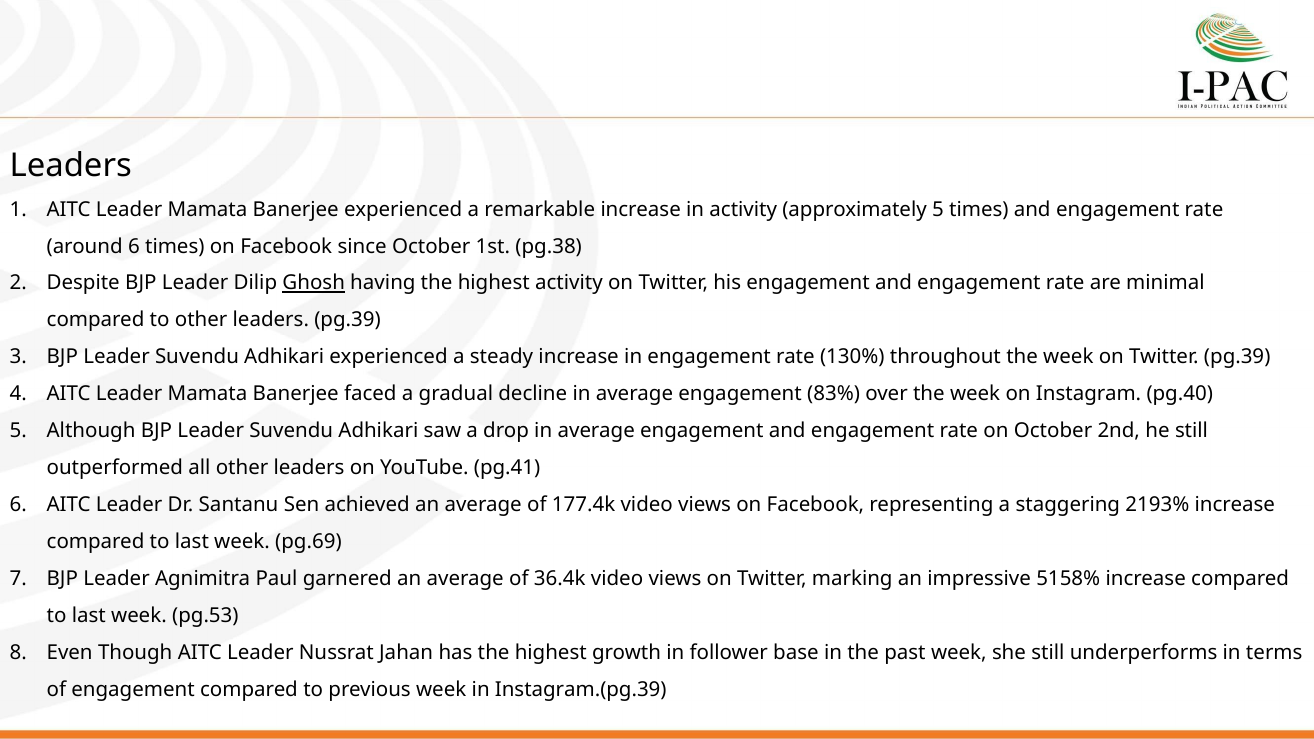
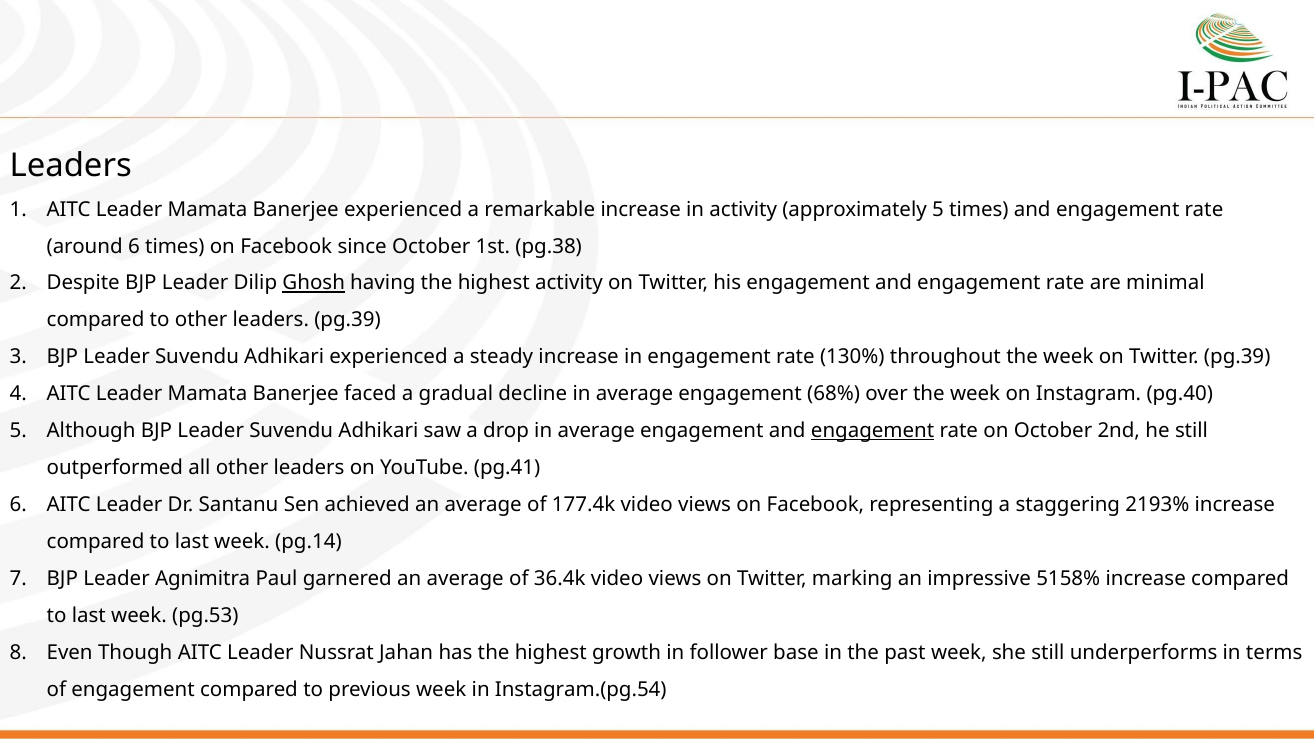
83%: 83% -> 68% (834, 394)
engagement underline: none -> present (873, 431)
pg.69: pg.69 -> pg.14 (308, 542)
Instagram.(pg.39: Instagram.(pg.39 -> Instagram.(pg.54 (581, 690)
